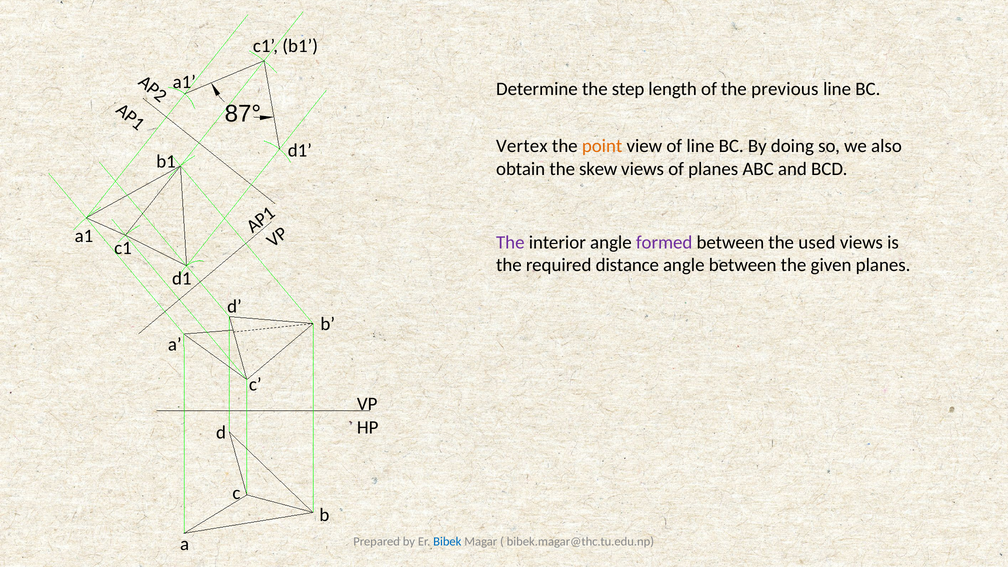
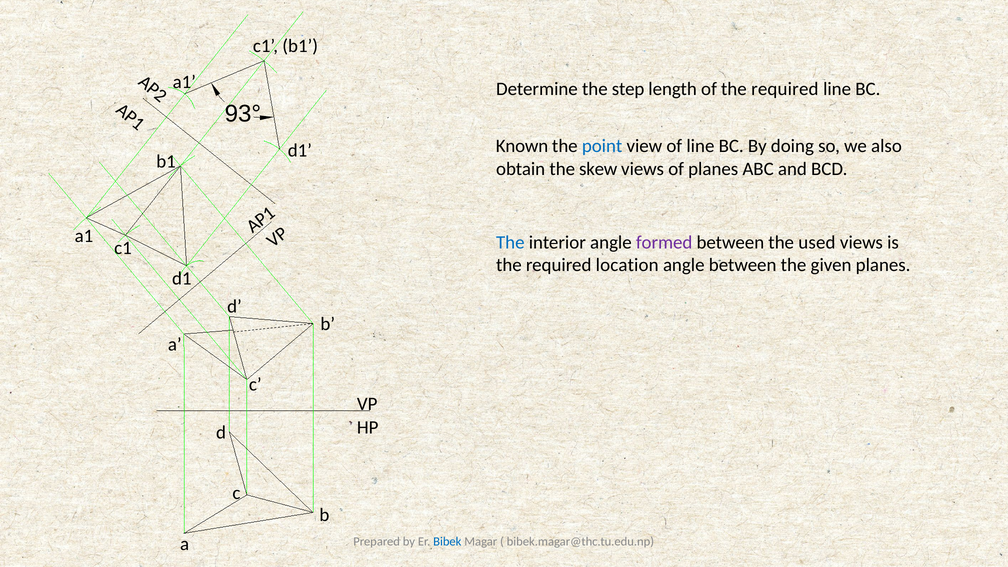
of the previous: previous -> required (785, 89)
87°: 87° -> 93° (243, 114)
Vertex: Vertex -> Known (522, 146)
point colour: orange -> blue (602, 146)
The colour: purple -> blue (510, 242)
distance: distance -> location (627, 265)
